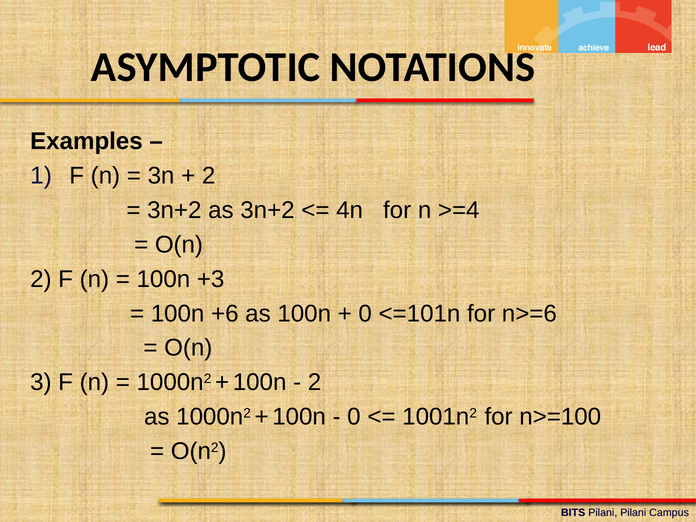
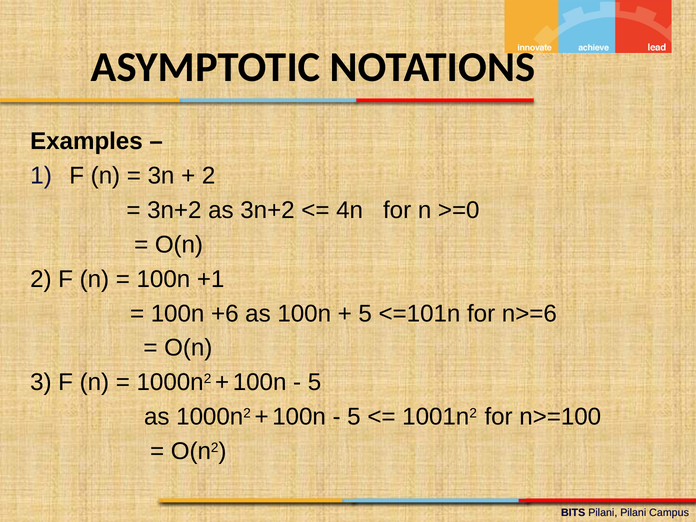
>=4: >=4 -> >=0 (459, 210)
+3: +3 -> +1 (211, 279)
0: 0 -> 5 (365, 314)
2: 2 -> 5 (314, 382)
0: 0 -> 5 (354, 417)
